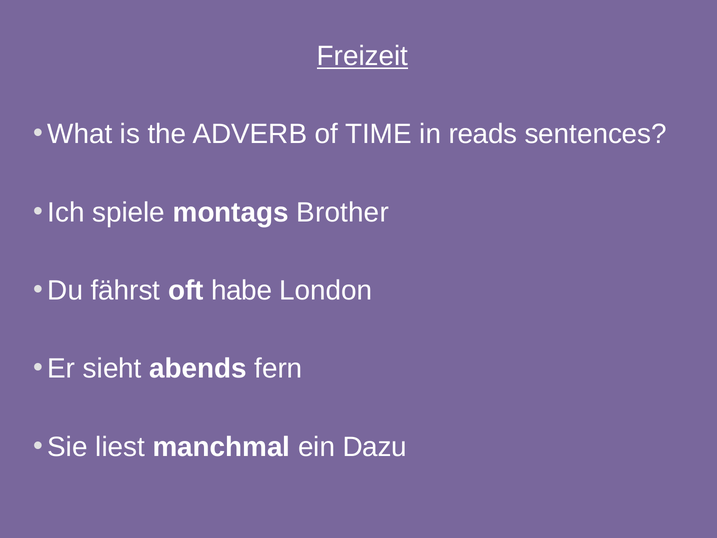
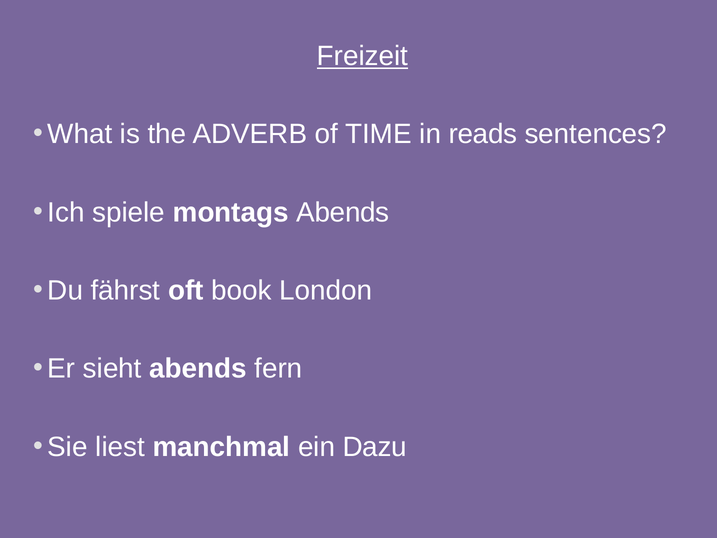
montags Brother: Brother -> Abends (343, 212)
habe: habe -> book (241, 290)
